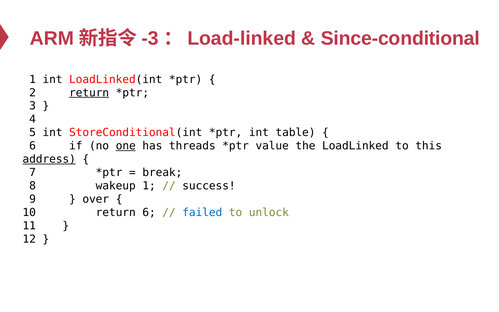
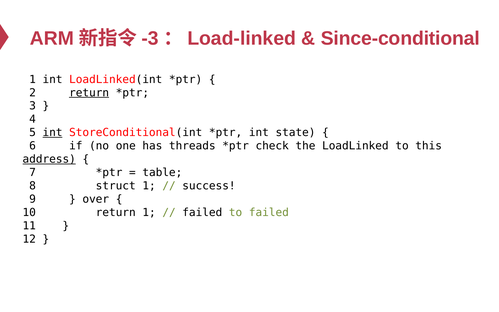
int underline: none -> present (53, 133)
table: table -> state (296, 133)
one underline: present -> none (126, 146)
value: value -> check (272, 146)
break: break -> table (162, 172)
wakeup: wakeup -> struct (116, 186)
return 6: 6 -> 1 (149, 212)
failed colour: blue -> black (202, 212)
to unlock: unlock -> failed (269, 212)
